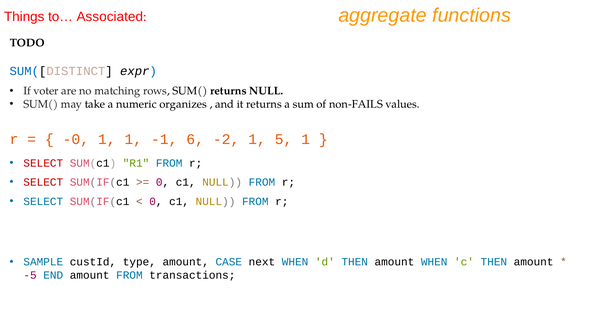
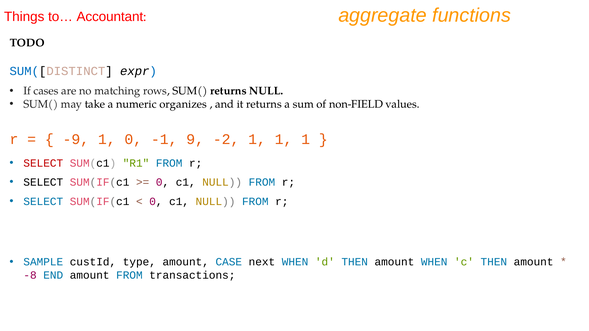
Associated: Associated -> Accountant (110, 17)
voter: voter -> cases (46, 91)
non-FAILS: non-FAILS -> non-FIELD (356, 104)
-0: -0 -> -9 (76, 139)
1 1: 1 -> 0 (133, 139)
6: 6 -> 9 (195, 139)
-2 1 5: 5 -> 1 (284, 139)
SELECT colour: red -> black (43, 182)
-5: -5 -> -8 (30, 276)
